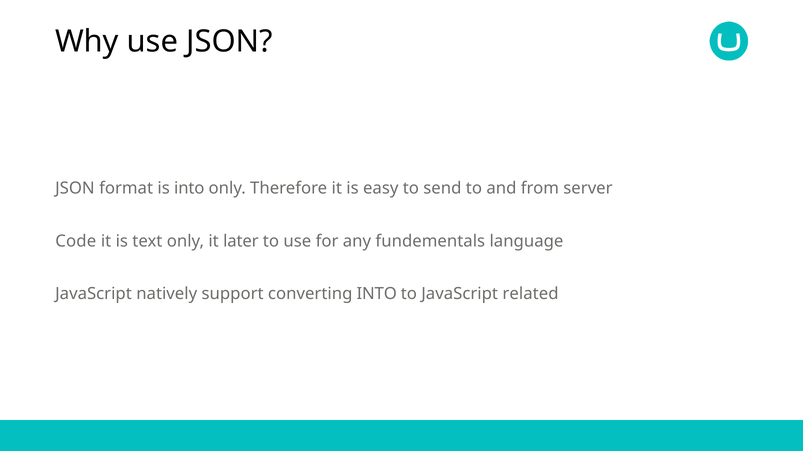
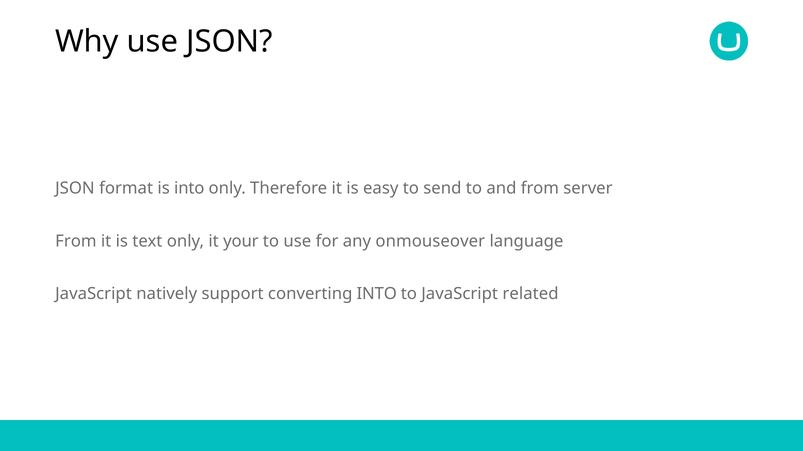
Code: Code -> From (76, 242)
later: later -> your (241, 242)
fundementals: fundementals -> onmouseover (430, 242)
